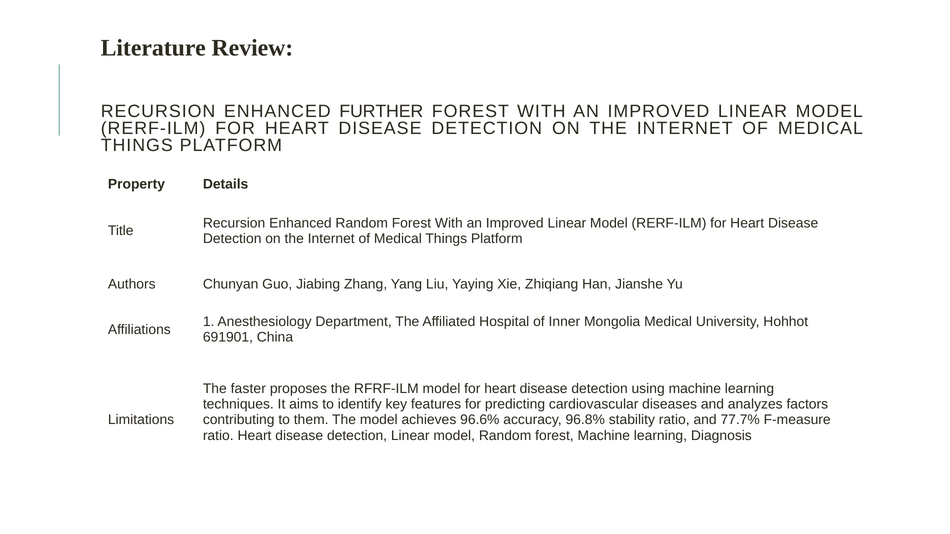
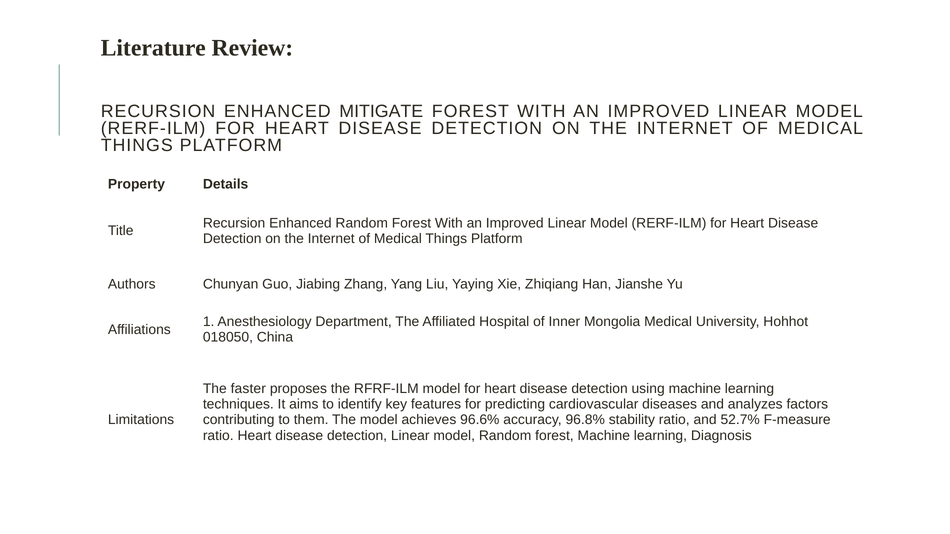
FURTHER: FURTHER -> MITIGATE (381, 111)
691901: 691901 -> 018050 (228, 337)
77.7%: 77.7% -> 52.7% (740, 420)
